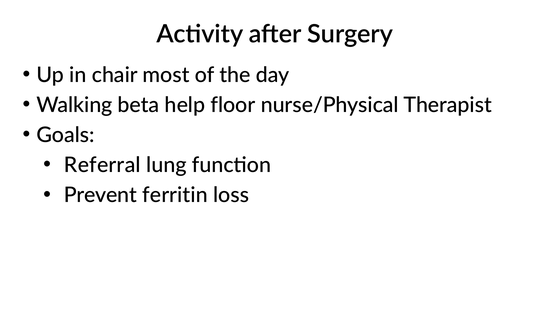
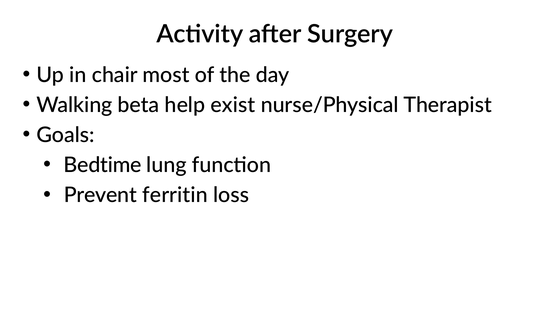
floor: floor -> exist (233, 105)
Referral: Referral -> Bedtime (103, 165)
